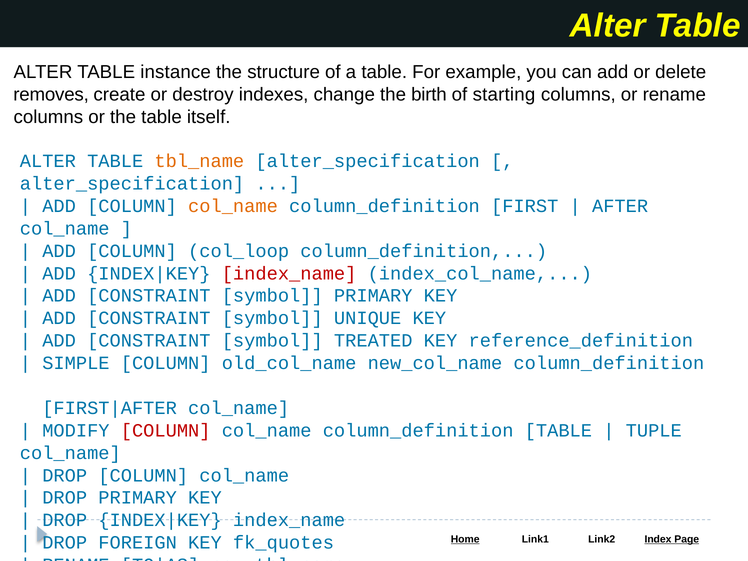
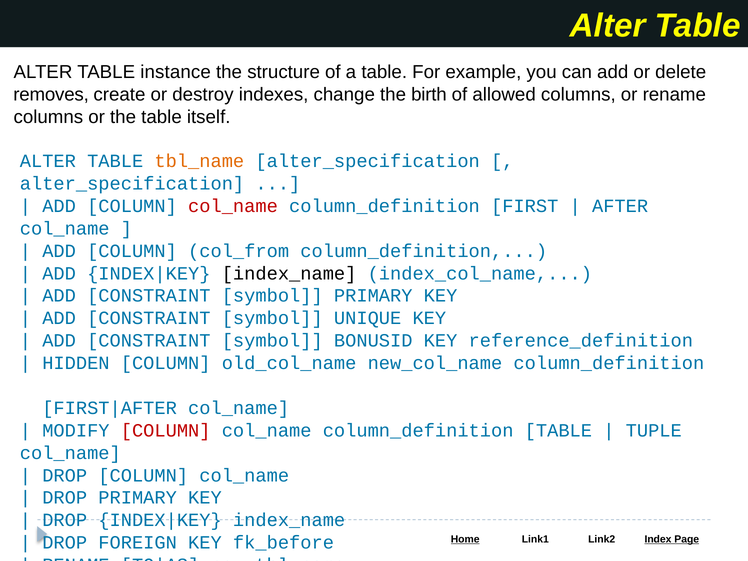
starting: starting -> allowed (504, 95)
col_name colour: orange -> red (233, 206)
col_loop: col_loop -> col_from (239, 251)
index_name colour: red -> black (289, 273)
TREATED: TREATED -> BONUSID (373, 341)
SIMPLE: SIMPLE -> HIDDEN (76, 363)
fk_quotes: fk_quotes -> fk_before (283, 543)
